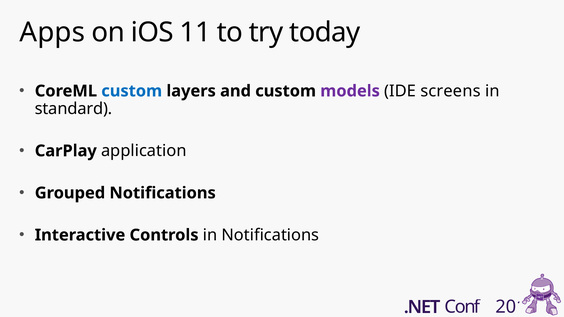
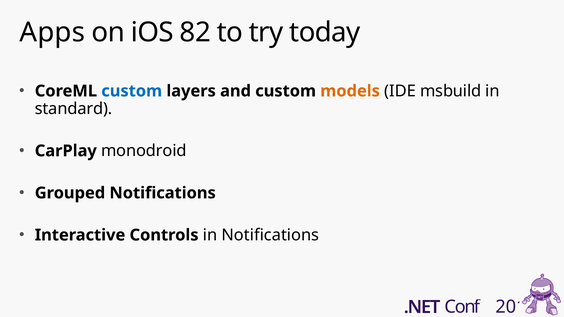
11: 11 -> 82 (195, 32)
models colour: purple -> orange (350, 91)
screens: screens -> msbuild (451, 91)
application: application -> monodroid (144, 151)
